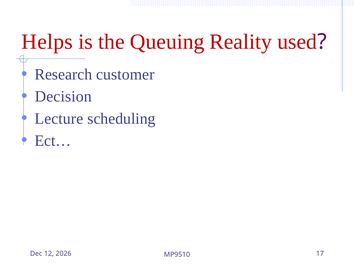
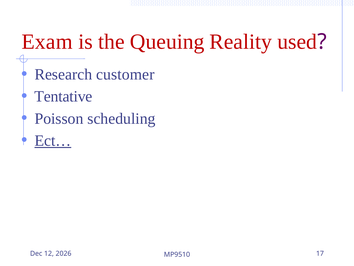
Helps: Helps -> Exam (47, 42)
Decision: Decision -> Tentative (63, 96)
Lecture: Lecture -> Poisson (59, 118)
Ect… underline: none -> present (53, 140)
